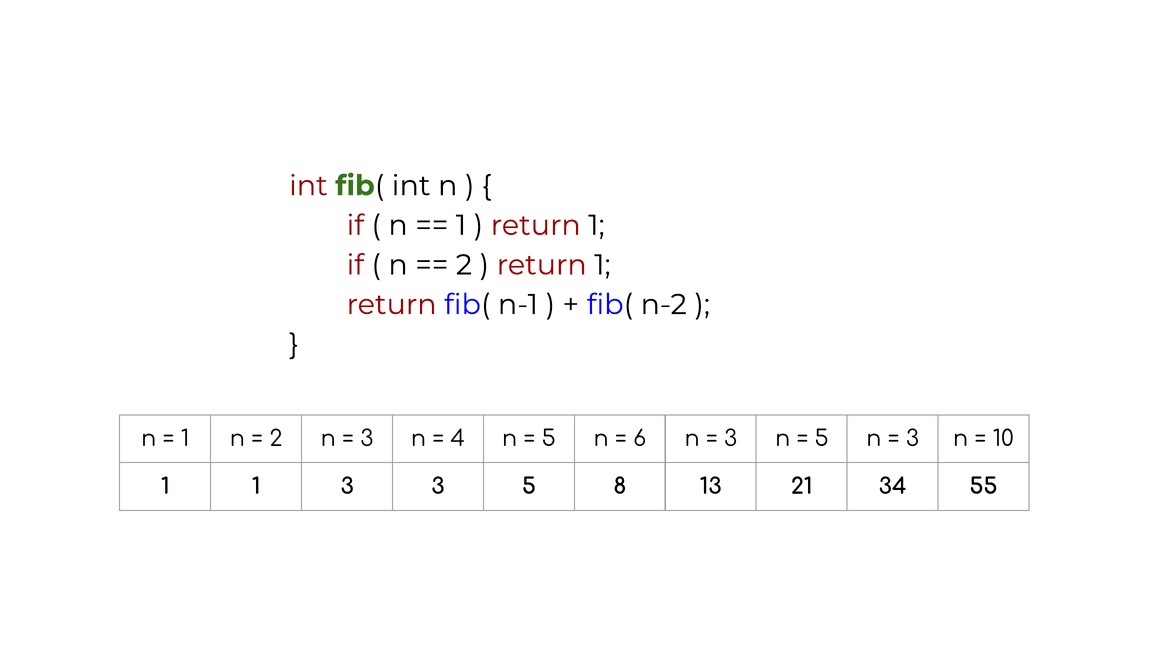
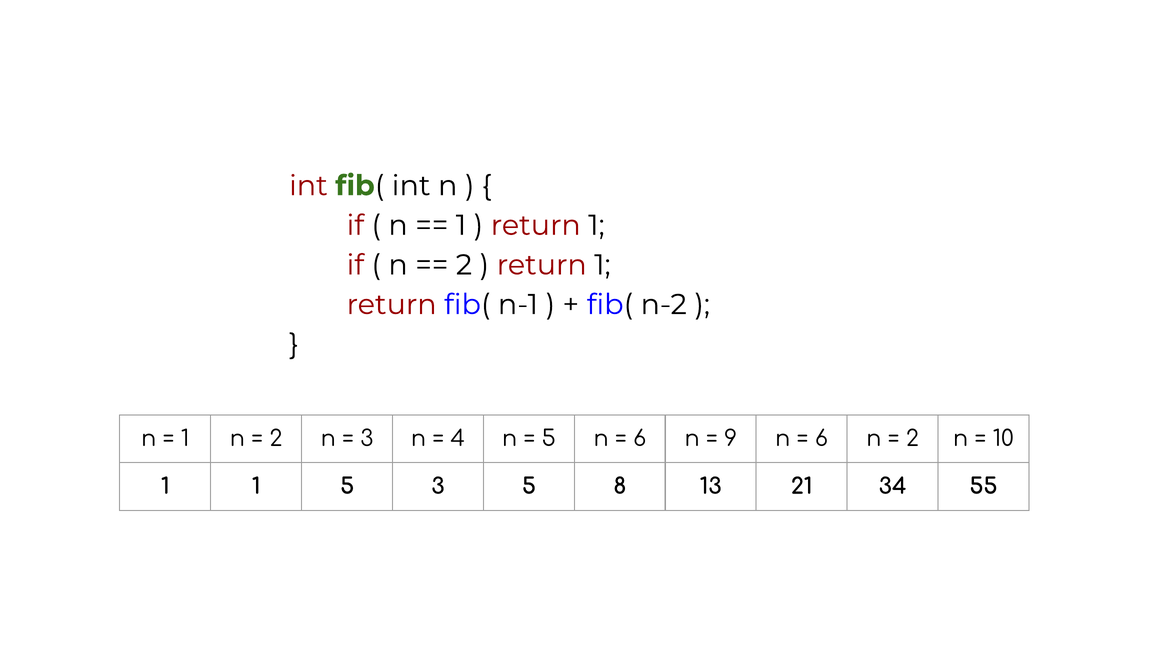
3: 3 -> 9 (731, 439)
5: 5 -> 6 (821, 439)
3: 3 -> 2 (912, 439)
1 3: 3 -> 5 (347, 487)
